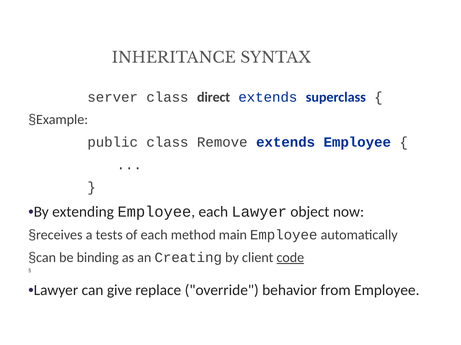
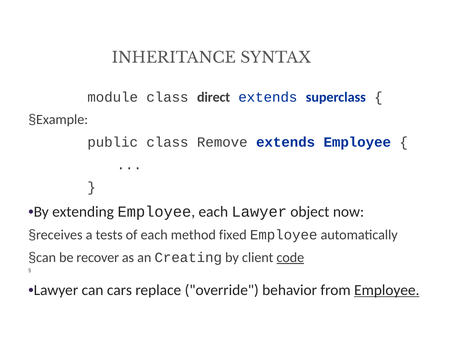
server: server -> module (113, 97)
main: main -> fixed (233, 235)
binding: binding -> recover (98, 258)
give: give -> cars (119, 291)
Employee underline: none -> present (387, 291)
